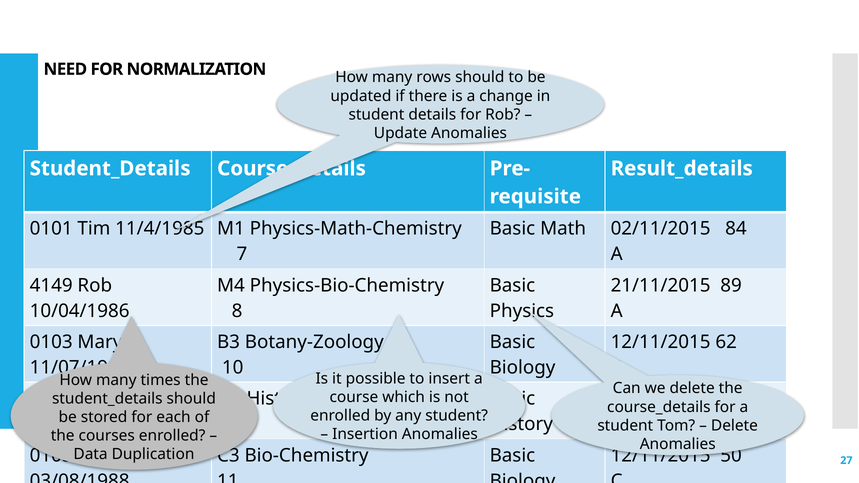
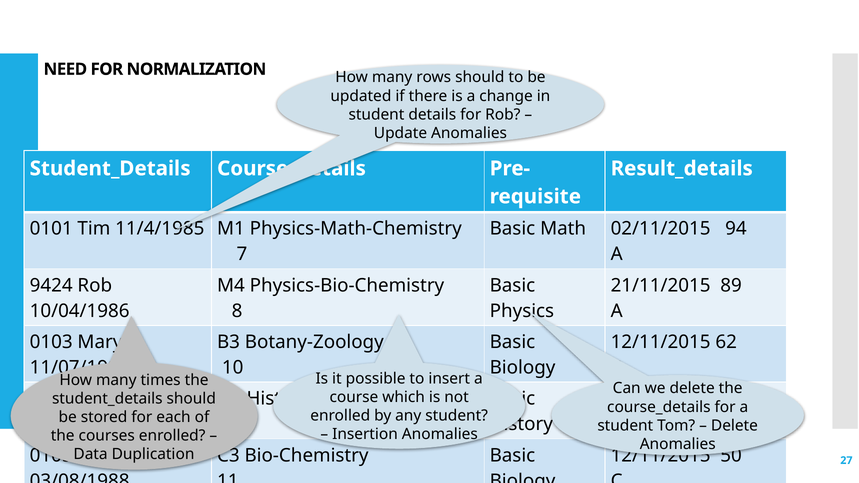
84: 84 -> 94 (736, 229)
4149: 4149 -> 9424 (51, 286)
